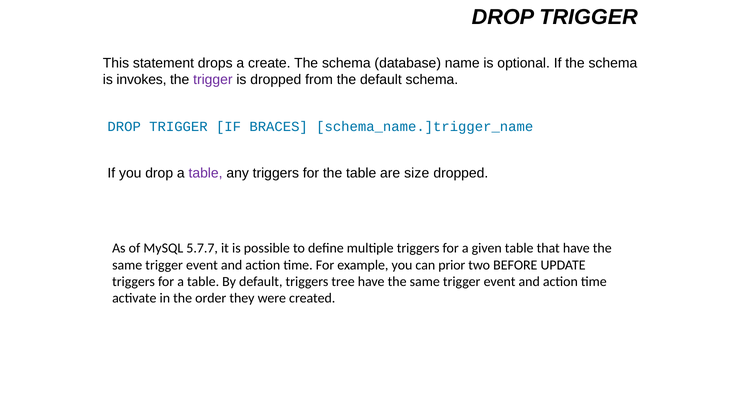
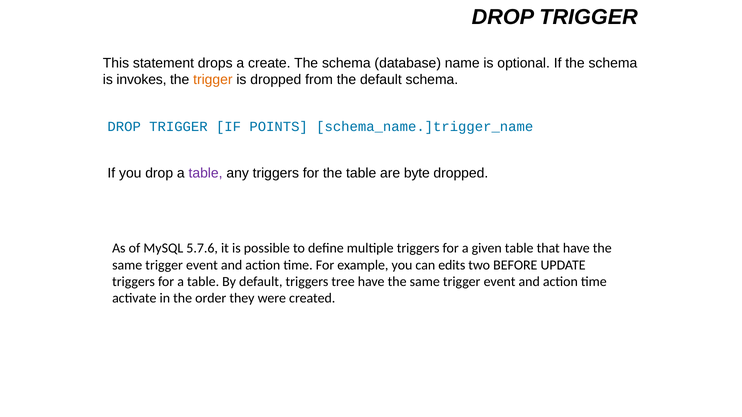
trigger colour: purple -> orange (213, 80)
BRACES: BRACES -> POINTS (279, 127)
size: size -> byte (417, 173)
5.7.7: 5.7.7 -> 5.7.6 (202, 249)
prior: prior -> edits (452, 265)
